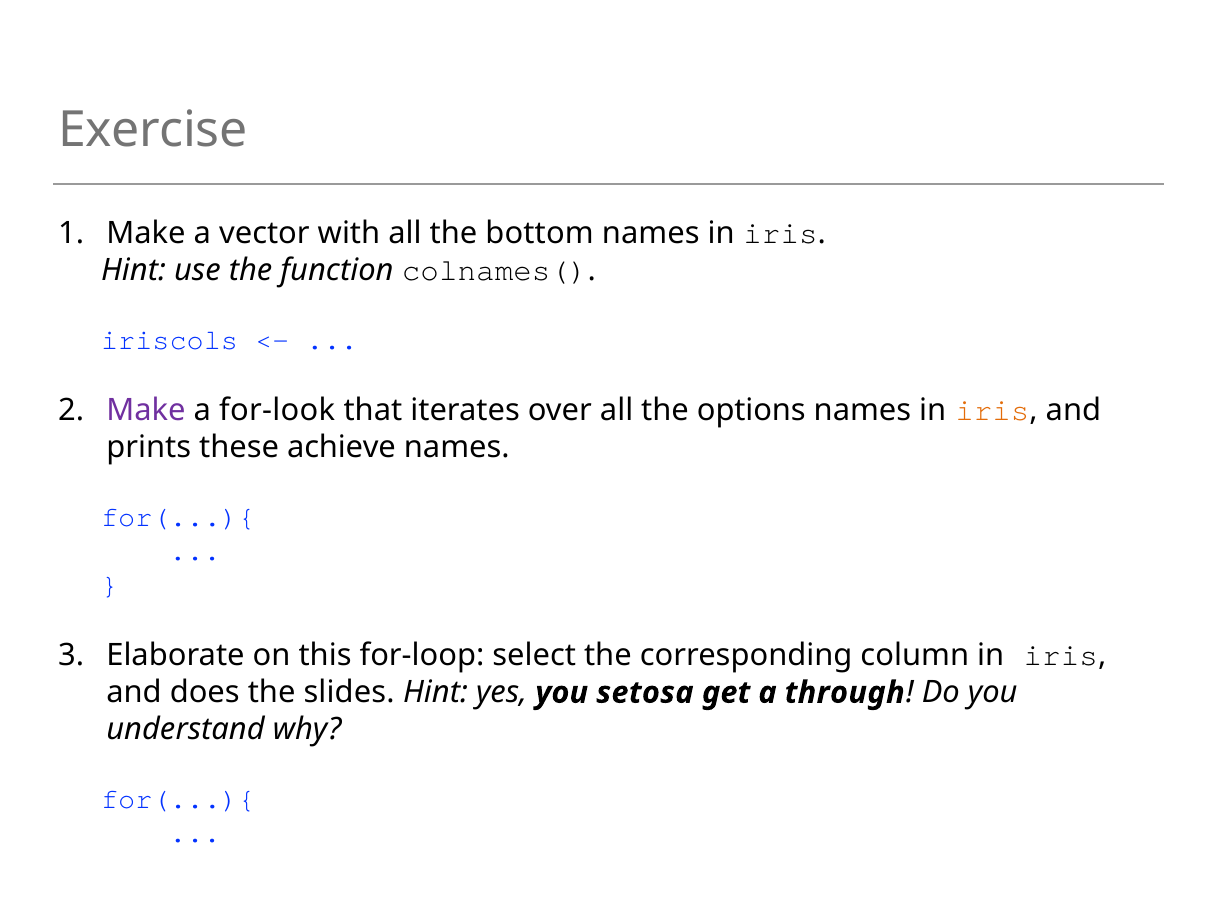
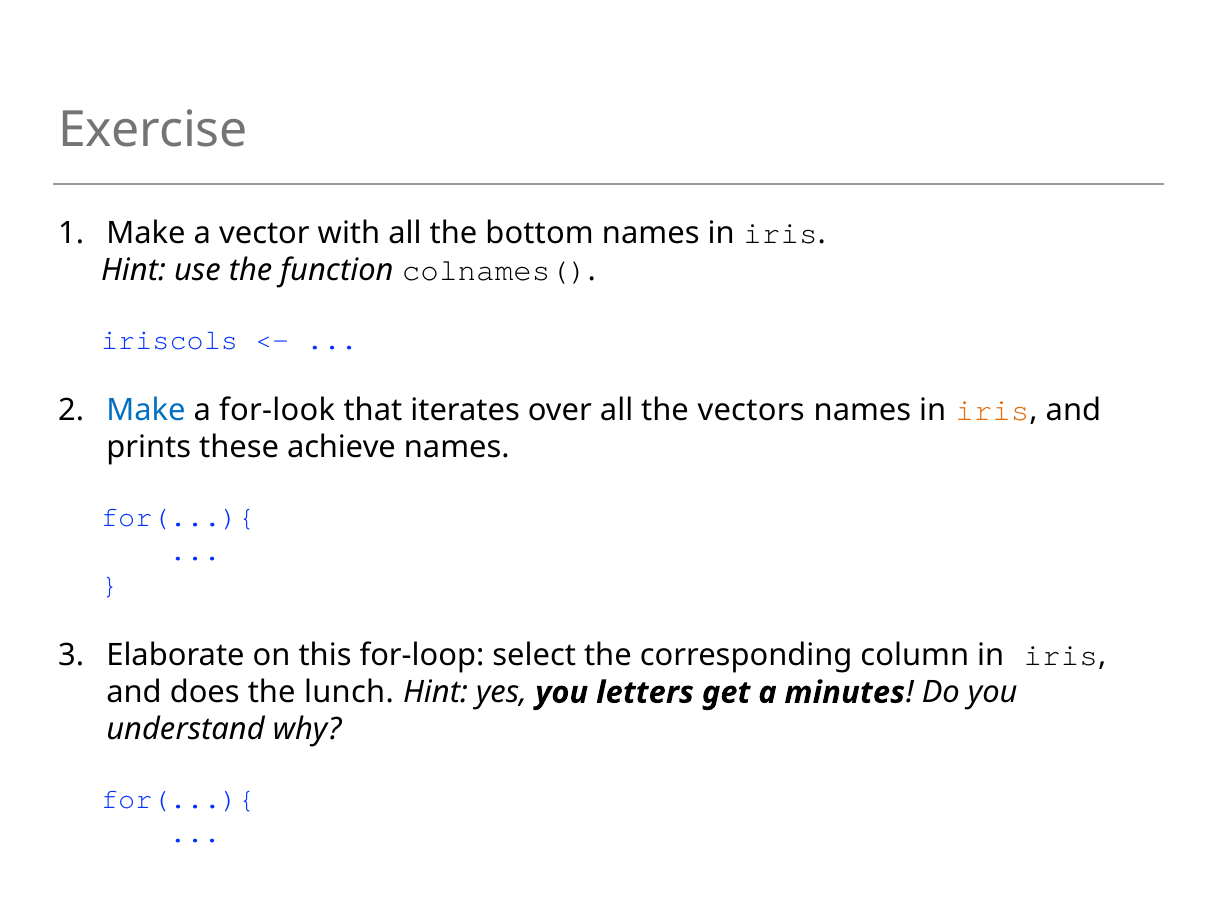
Make colour: purple -> blue (146, 411)
options: options -> vectors (751, 411)
slides: slides -> lunch (349, 693)
setosa: setosa -> letters (645, 693)
through: through -> minutes (845, 693)
